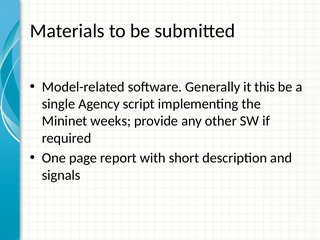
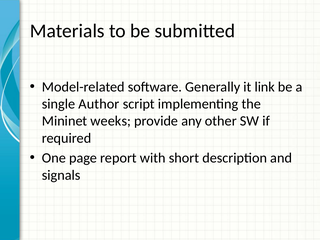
this: this -> link (265, 87)
Agency: Agency -> Author (99, 104)
